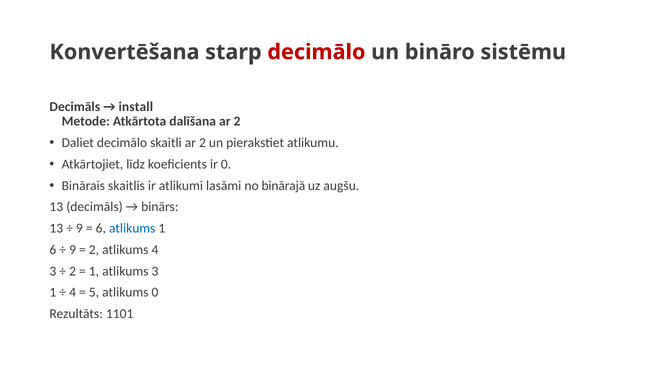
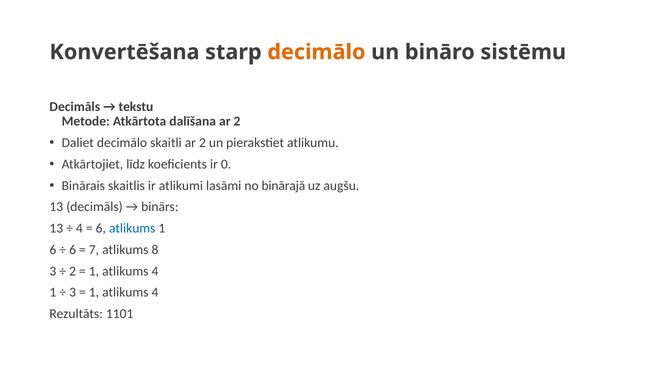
decimālo colour: red -> orange (316, 52)
install: install -> tekstu (136, 107)
9: 9 -> 4 (79, 228)
9: 9 -> 6 (73, 250)
2: 2 -> 7 (94, 250)
atlikums 4: 4 -> 8 (155, 250)
3: 3 -> 4 (155, 271)
4: 4 -> 3 (73, 293)
5: 5 -> 1 (94, 293)
0: 0 -> 4 (155, 293)
